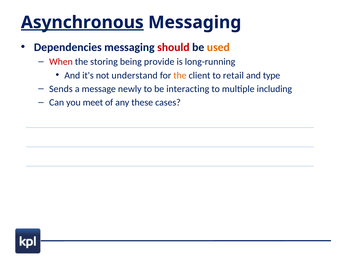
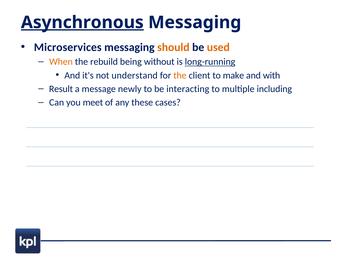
Dependencies: Dependencies -> Microservices (68, 47)
should colour: red -> orange (173, 47)
When colour: red -> orange (61, 62)
storing: storing -> rebuild (104, 62)
provide: provide -> without (159, 62)
long-running underline: none -> present (210, 62)
retail: retail -> make (233, 75)
type: type -> with (272, 75)
Sends: Sends -> Result (61, 89)
